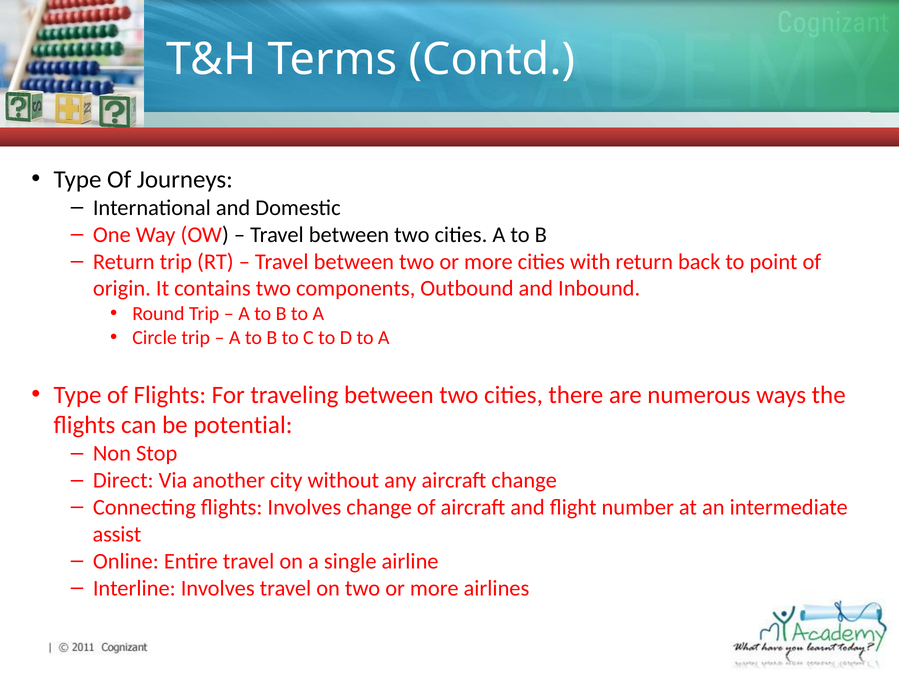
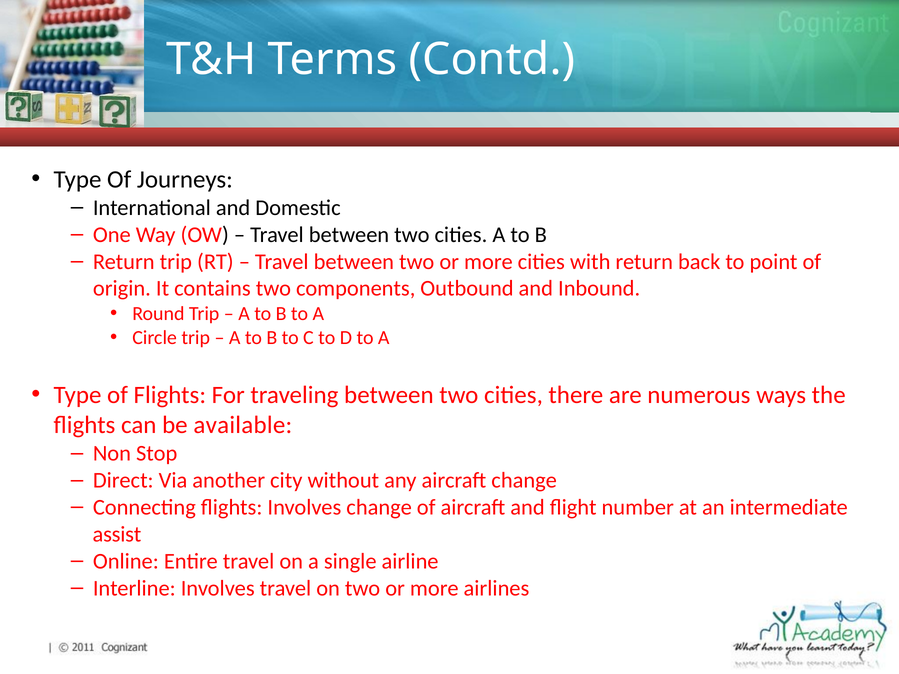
potential: potential -> available (243, 425)
